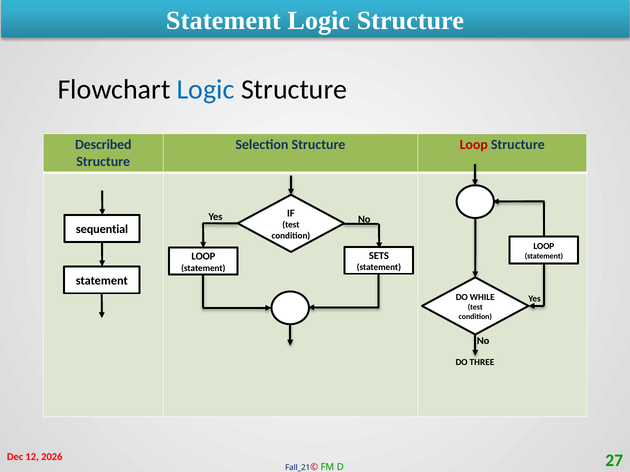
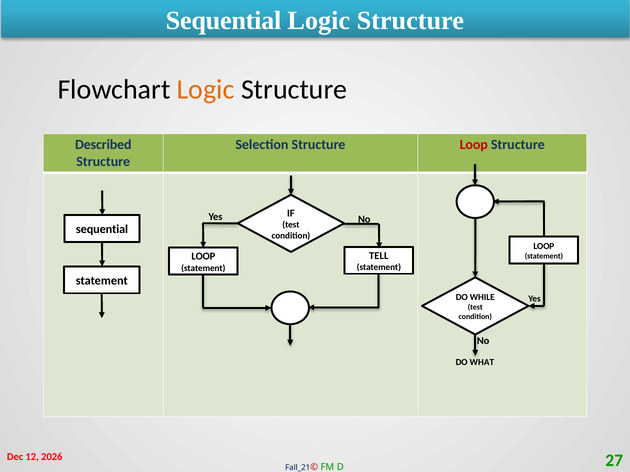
Statement: Statement -> Sequential (224, 21)
Logic colour: blue -> orange (206, 90)
SETS: SETS -> TELL (379, 256)
THREE: THREE -> WHAT (482, 363)
